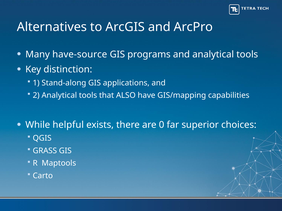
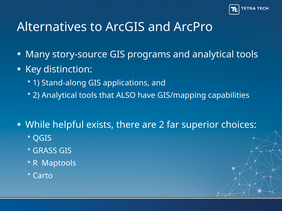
have-source: have-source -> story-source (80, 54)
are 0: 0 -> 2 (162, 125)
